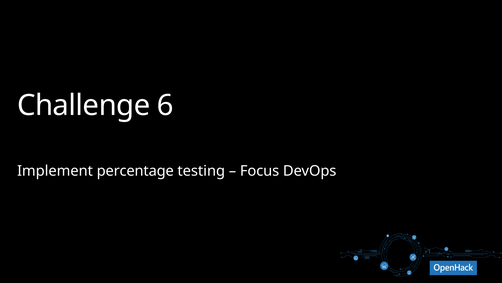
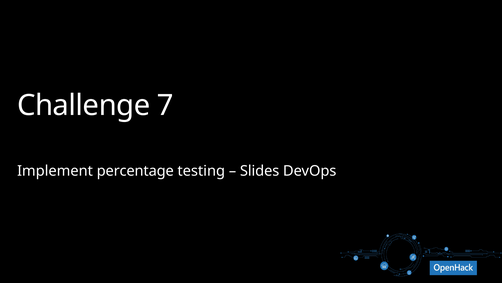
6: 6 -> 7 (165, 105)
Focus: Focus -> Slides (260, 171)
